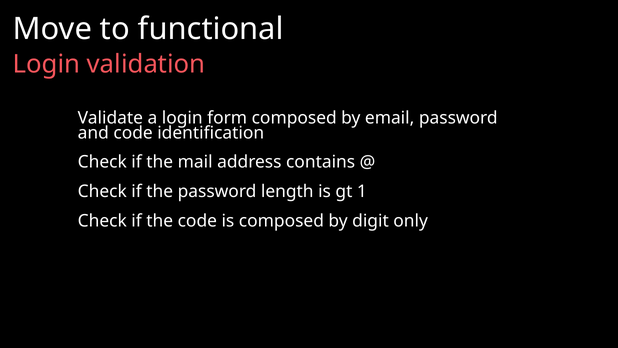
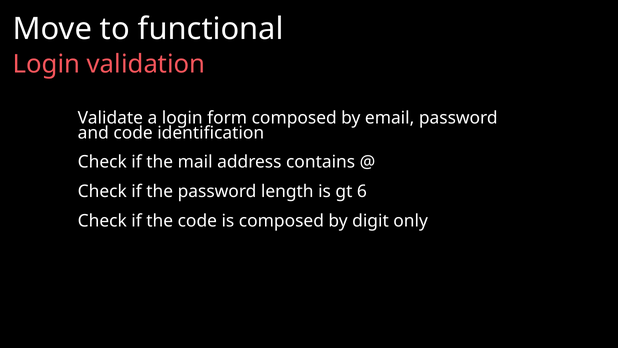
1: 1 -> 6 (362, 191)
